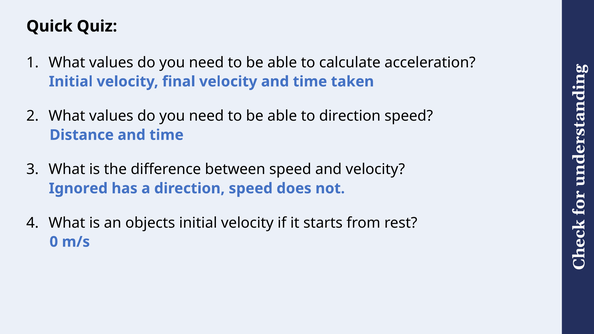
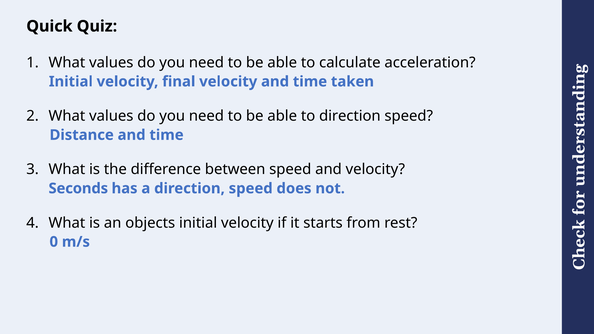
Ignored: Ignored -> Seconds (78, 188)
